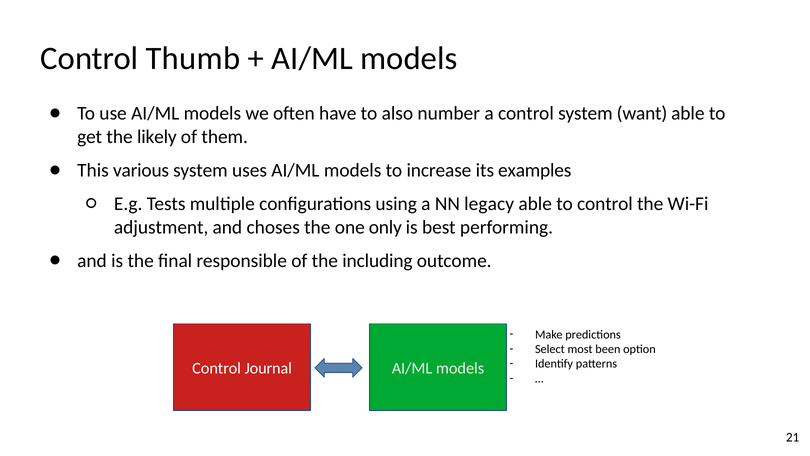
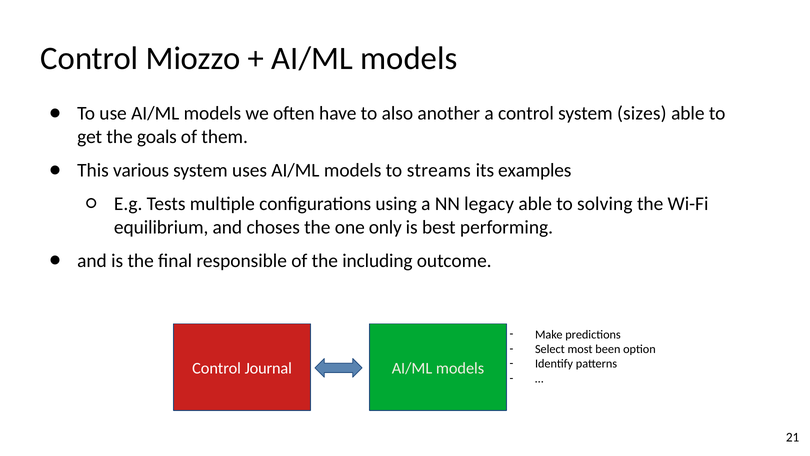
Thumb: Thumb -> Miozzo (193, 58)
number: number -> another (449, 113)
want: want -> sizes (642, 113)
likely: likely -> goals (157, 137)
increase: increase -> streams (439, 170)
to control: control -> solving (605, 204)
adjustment: adjustment -> equilibrium (161, 227)
